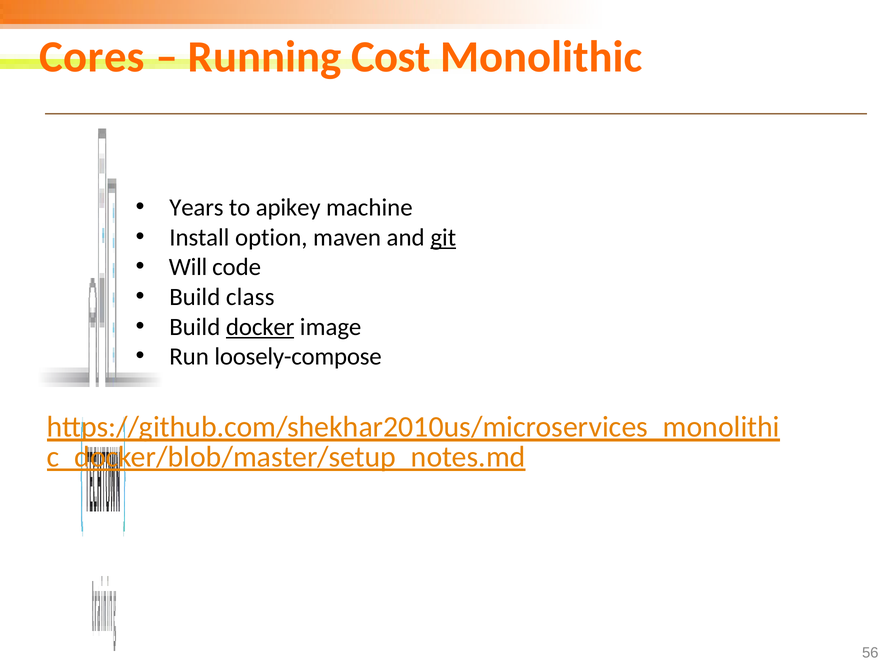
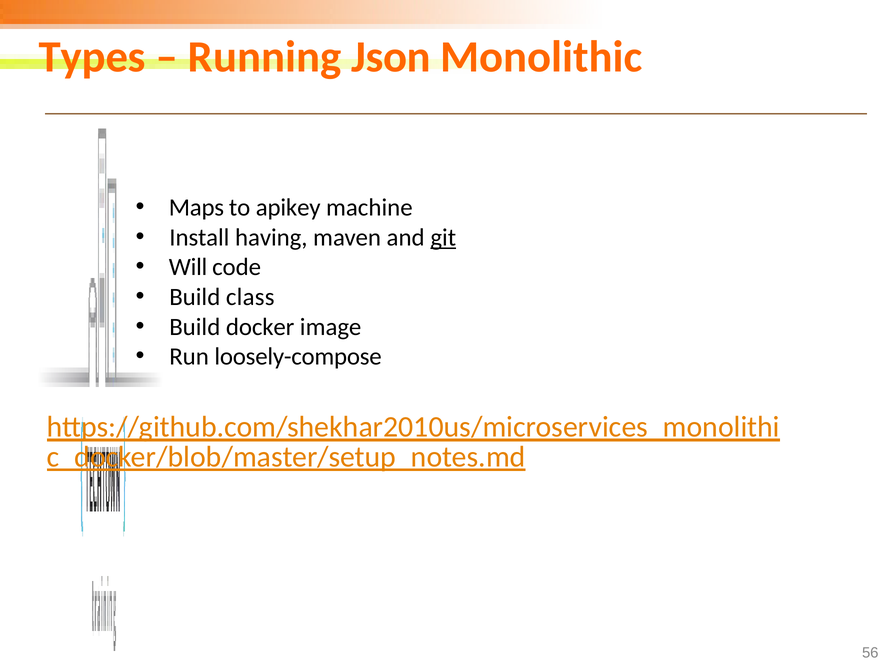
Cores: Cores -> Types (92, 57)
Cost: Cost -> Json (391, 57)
Years: Years -> Maps (196, 208)
option: option -> having (271, 237)
docker underline: present -> none (260, 327)
